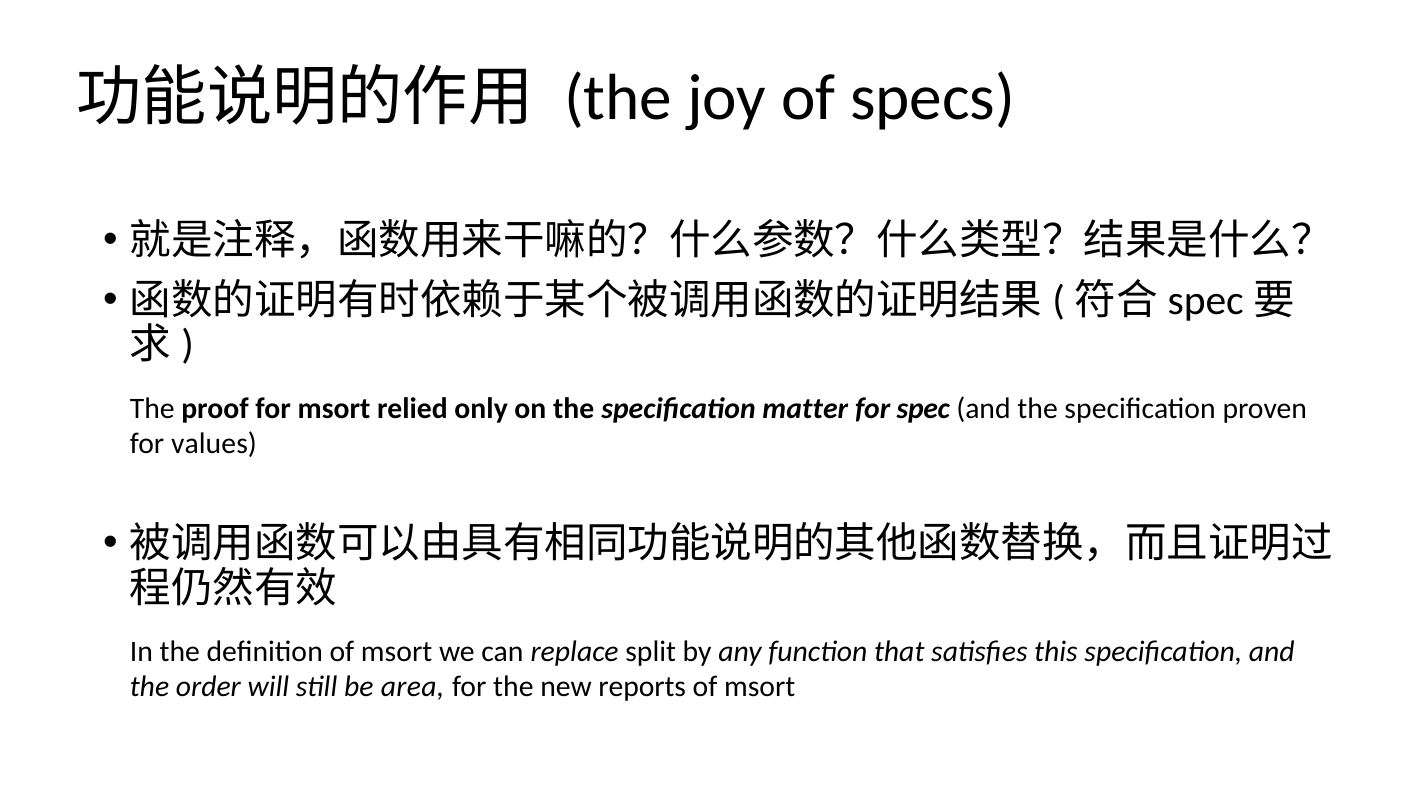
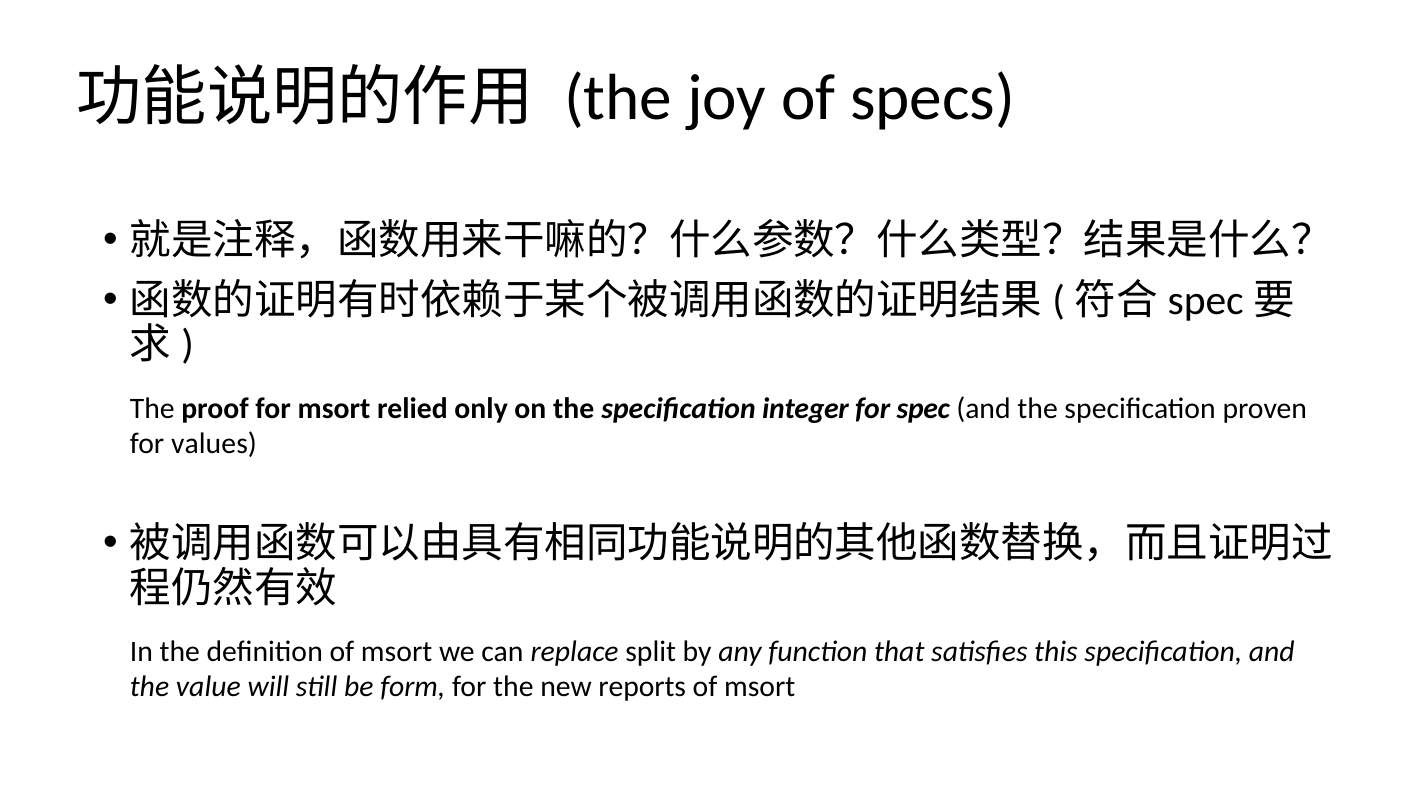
matter: matter -> integer (806, 409)
order: order -> value (208, 687)
area: area -> form (413, 687)
